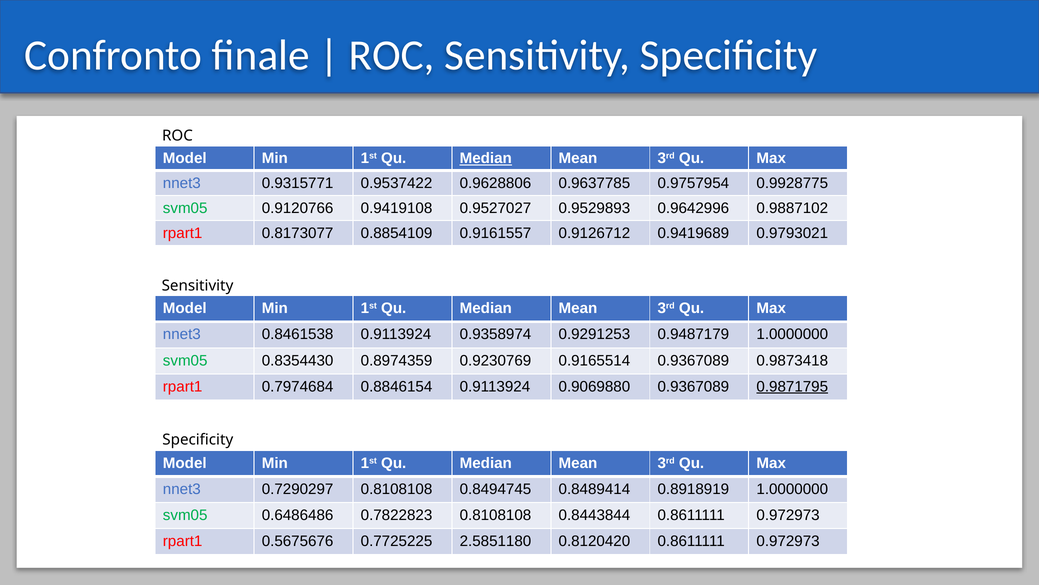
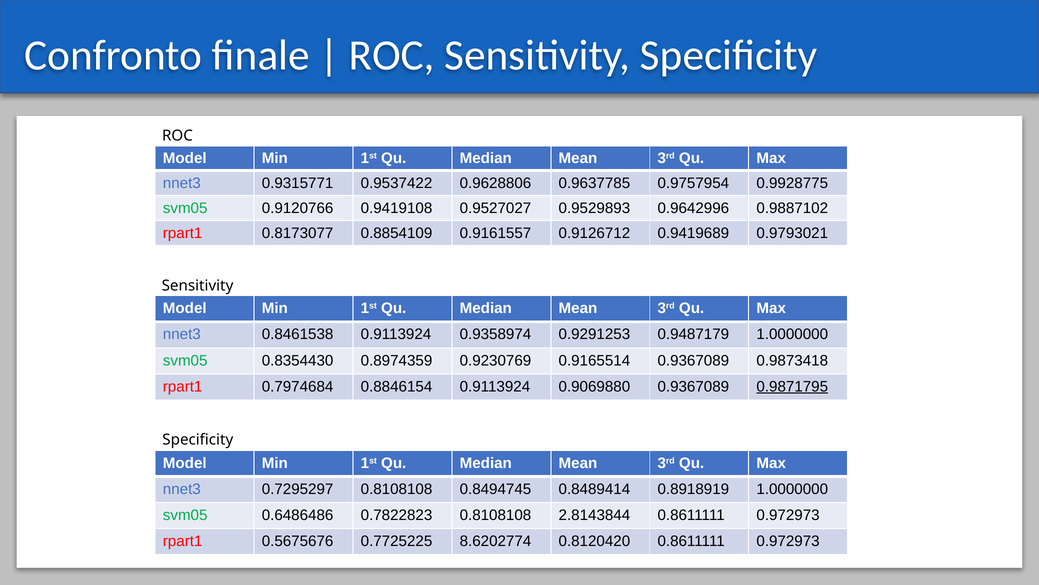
Median underline: present -> none (486, 158)
0.7290297: 0.7290297 -> 0.7295297 (298, 489)
0.8443844: 0.8443844 -> 2.8143844 (594, 515)
2.5851180: 2.5851180 -> 8.6202774 (495, 541)
